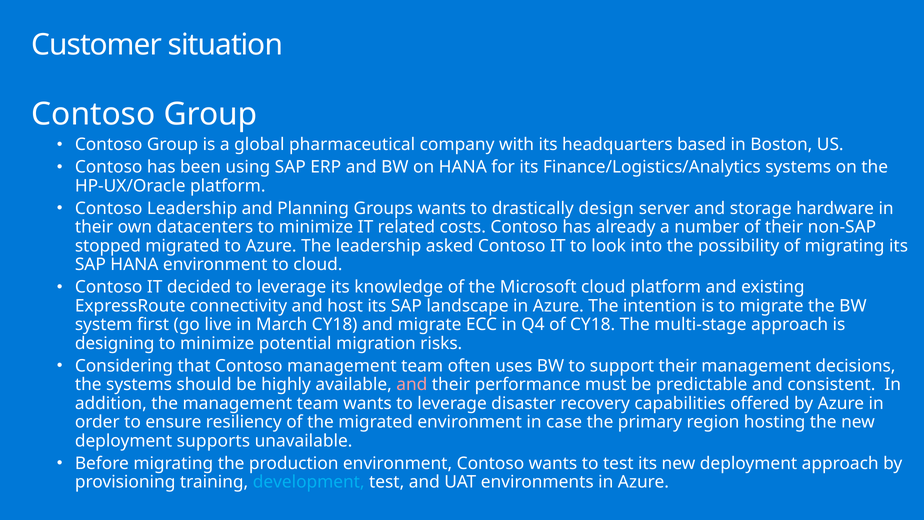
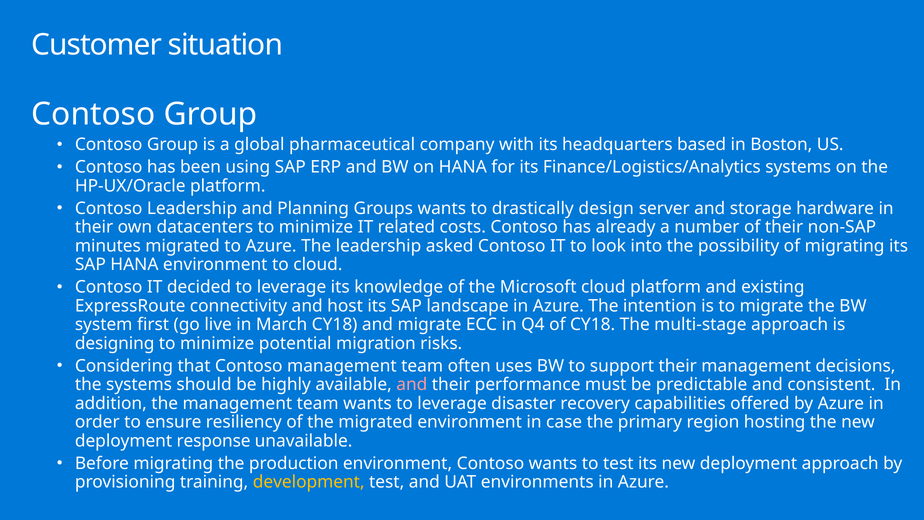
stopped: stopped -> minutes (108, 246)
supports: supports -> response (214, 441)
development colour: light blue -> yellow (309, 482)
